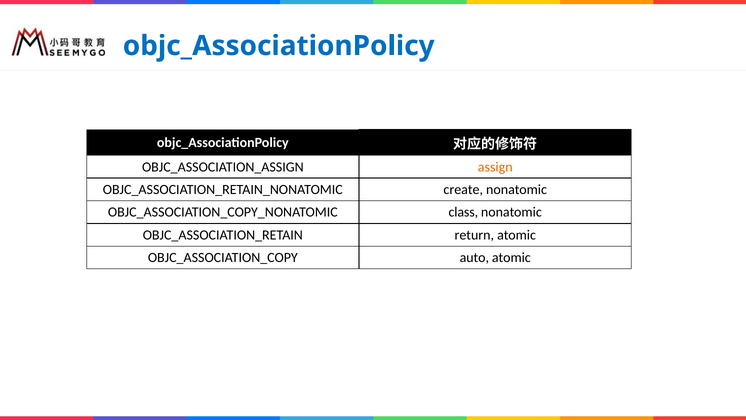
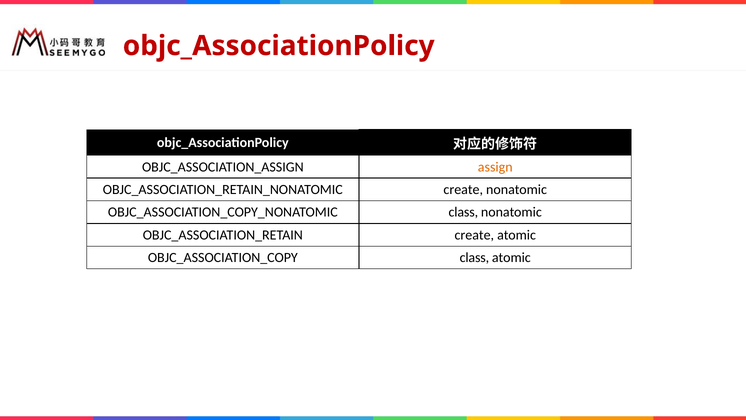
objc_AssociationPolicy colour: blue -> red (279, 46)
return: return -> create (474, 235)
auto: auto -> class (474, 257)
